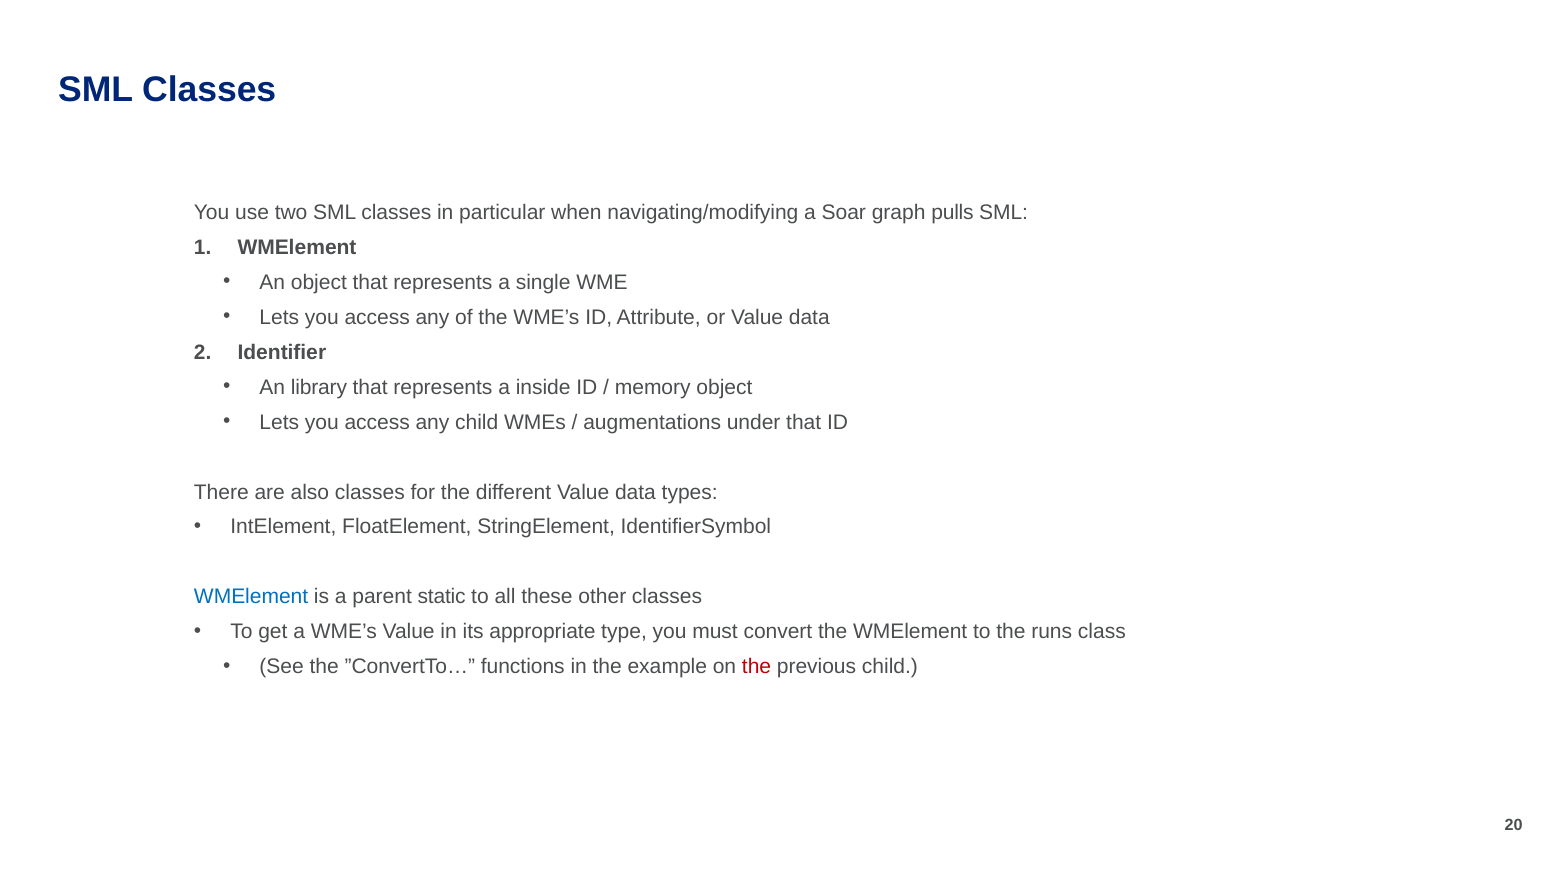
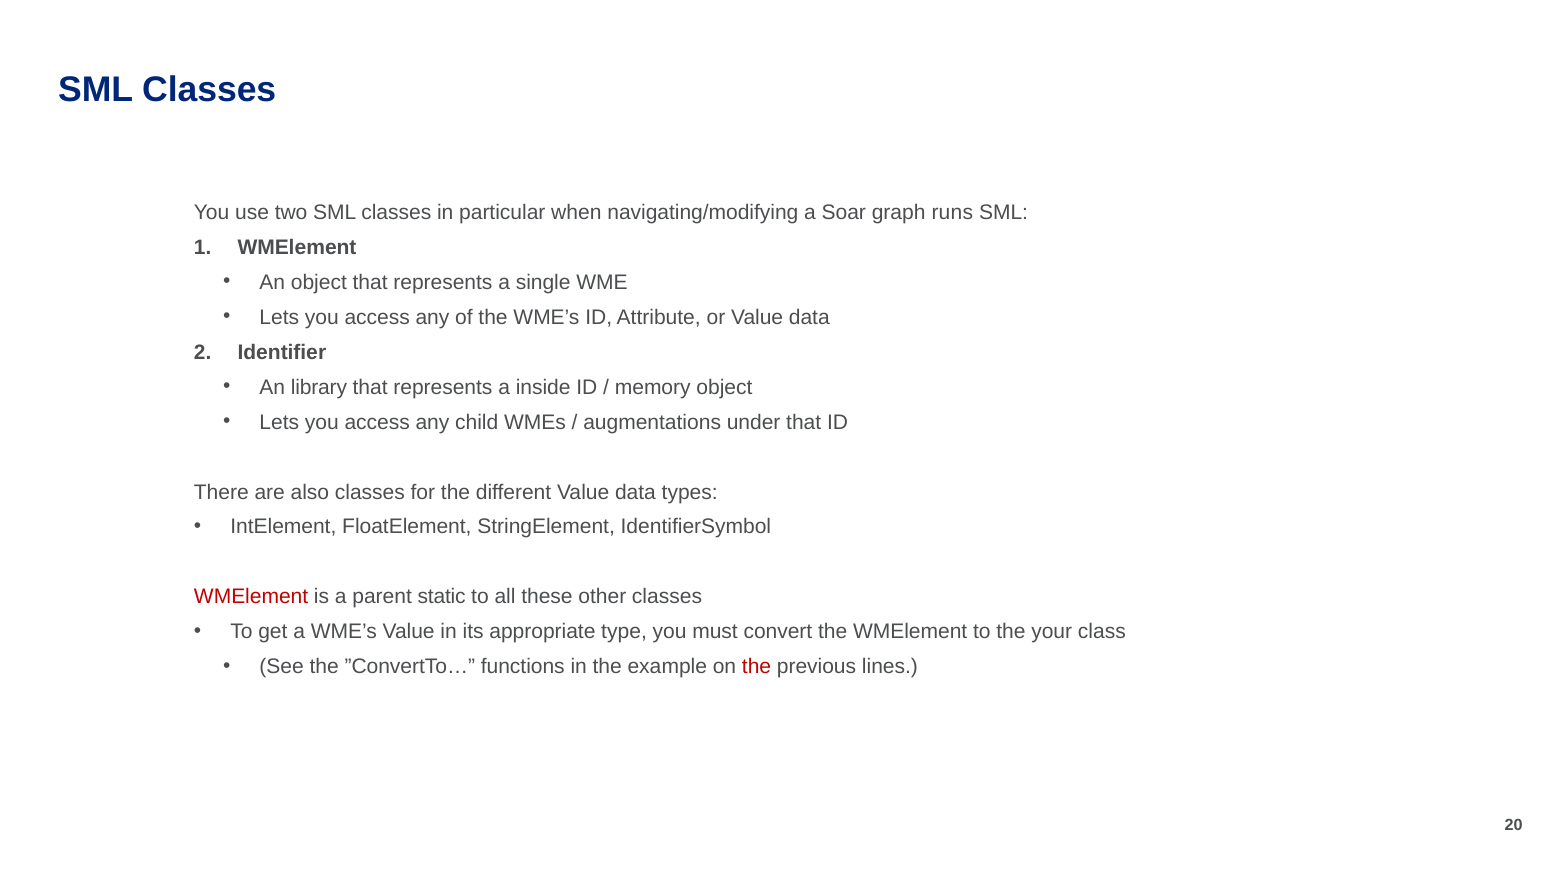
pulls: pulls -> runs (952, 212)
WMElement colour: blue -> red (251, 597)
runs: runs -> your (1052, 632)
previous child: child -> lines (890, 667)
